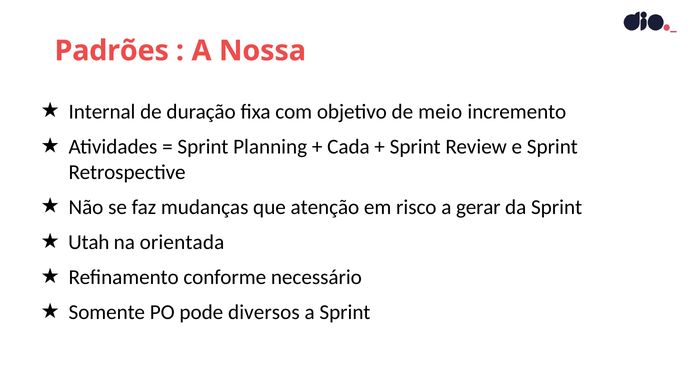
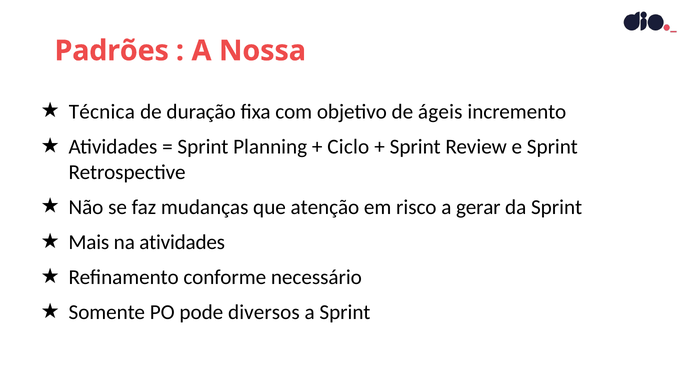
Internal: Internal -> Técnica (102, 112)
meio: meio -> ágeis (440, 112)
Cada: Cada -> Ciclo (348, 147)
Utah: Utah -> Mais (89, 242)
na orientada: orientada -> atividades (182, 242)
